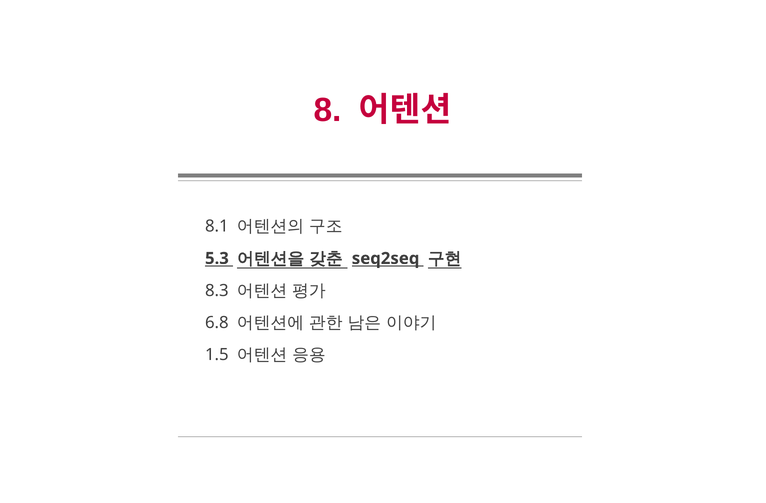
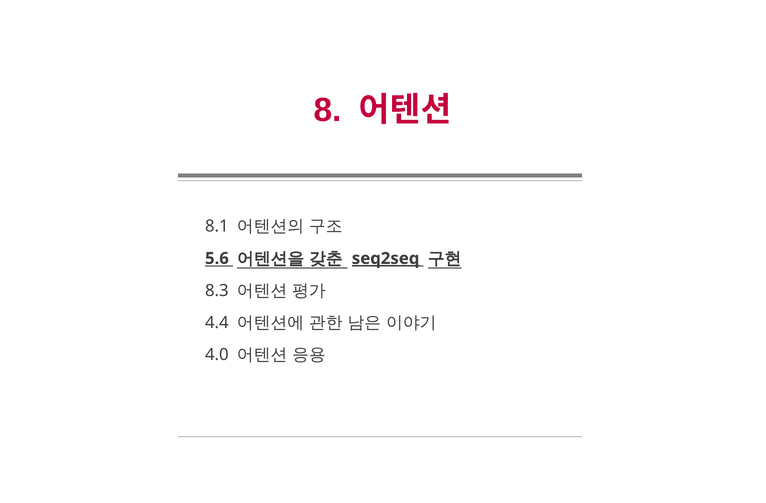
5.3: 5.3 -> 5.6 (217, 258)
seq2seq underline: none -> present (386, 258)
6.8: 6.8 -> 4.4 (217, 323)
1.5: 1.5 -> 4.0 (217, 355)
